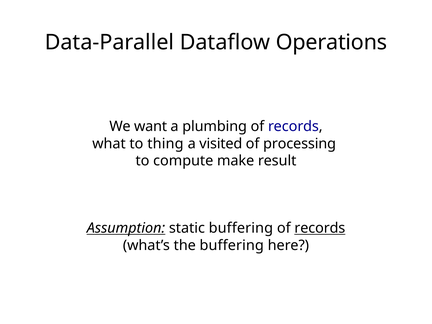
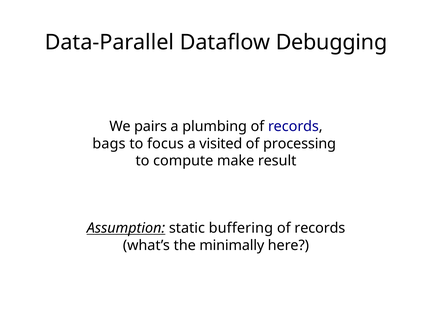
Operations: Operations -> Debugging (331, 43)
want: want -> pairs (151, 126)
what: what -> bags (109, 144)
thing: thing -> focus (165, 144)
records underline: present -> none (320, 228)
the buffering: buffering -> minimally (232, 246)
